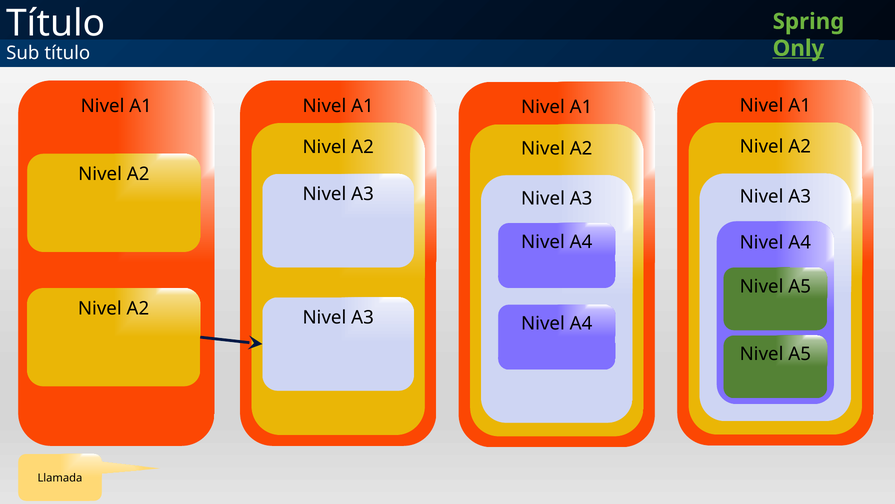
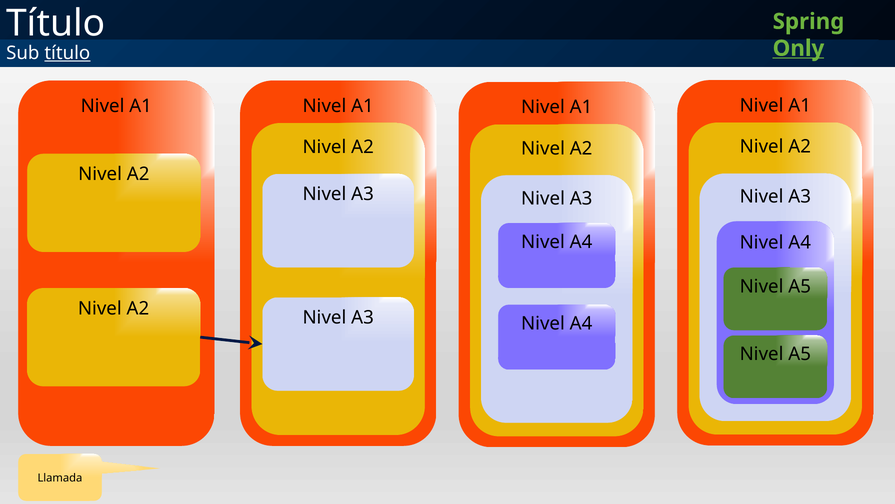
título underline: none -> present (67, 53)
